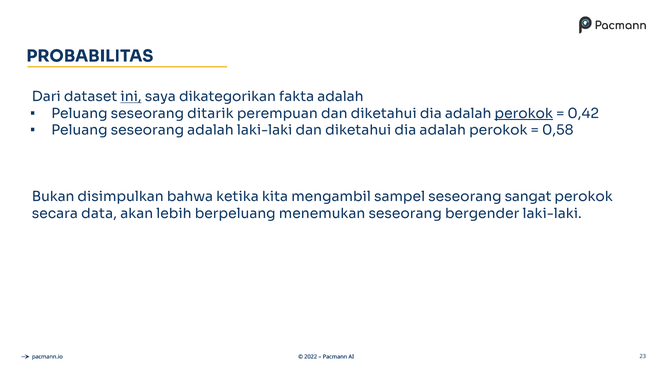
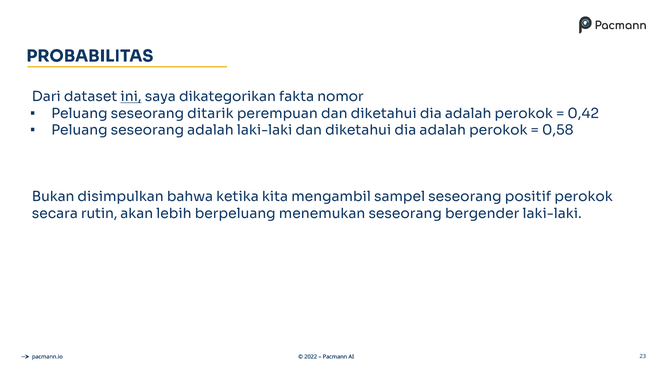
fakta adalah: adalah -> nomor (341, 97)
perokok underline: present -> none (524, 114)
sangat: sangat -> positif (528, 197)
data: data -> rutin (99, 214)
